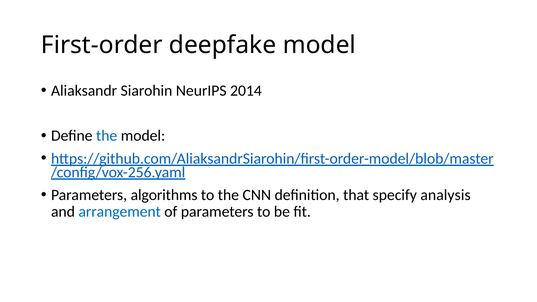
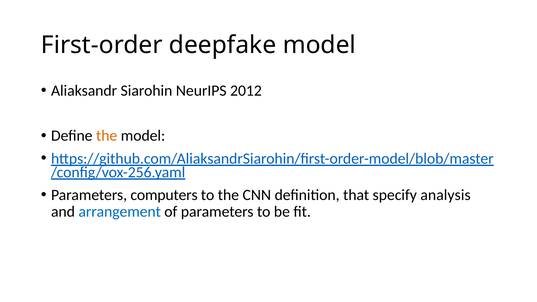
2014: 2014 -> 2012 (246, 91)
the colour: blue -> orange (107, 136)
algorithms: algorithms -> computers (164, 195)
